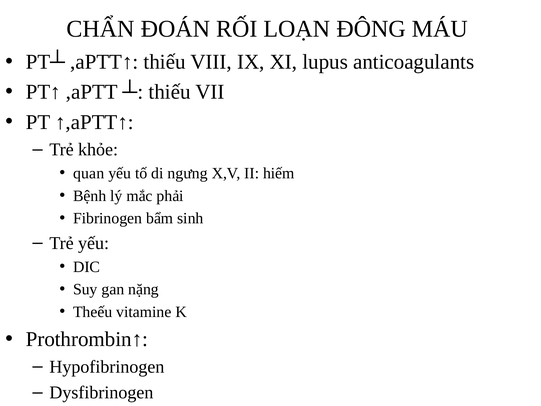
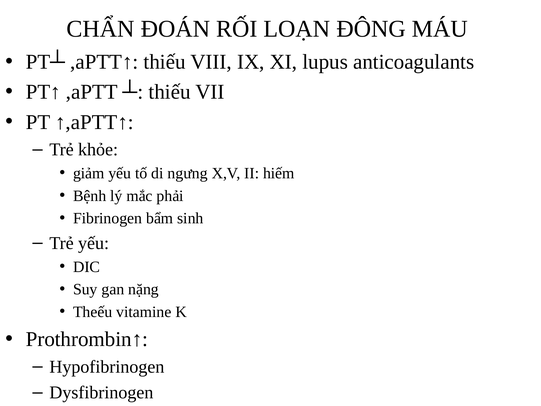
quan: quan -> giảm (89, 173)
